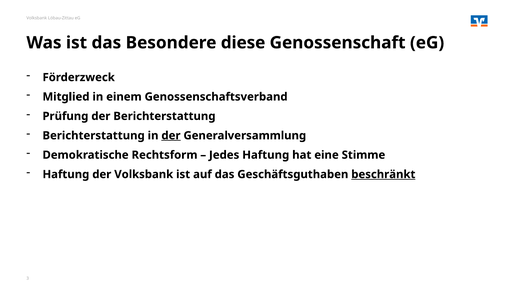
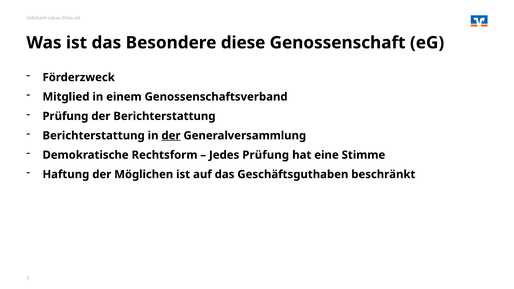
Jedes Haftung: Haftung -> Prüfung (266, 155)
der Volksbank: Volksbank -> Möglichen (144, 174)
beschränkt underline: present -> none (383, 174)
